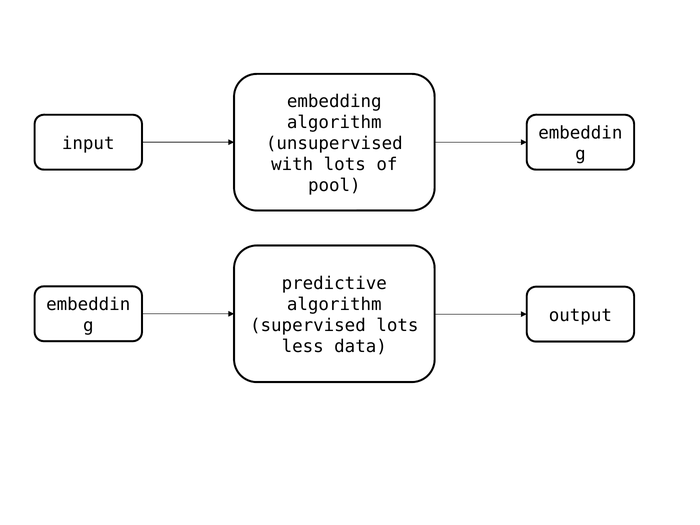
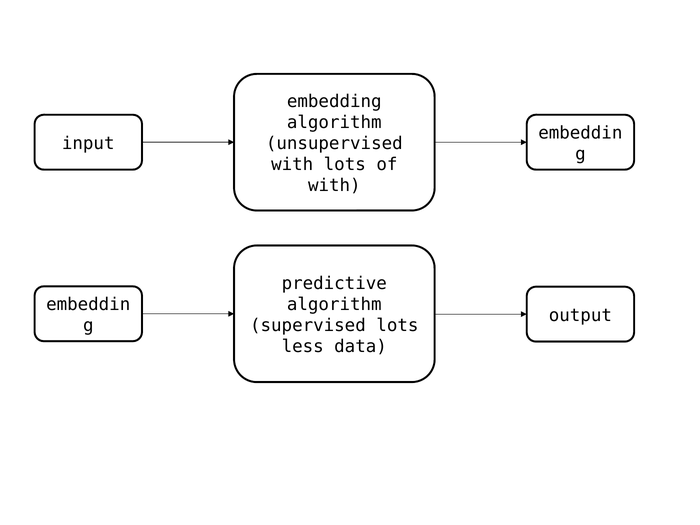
pool: pool -> with (334, 185)
